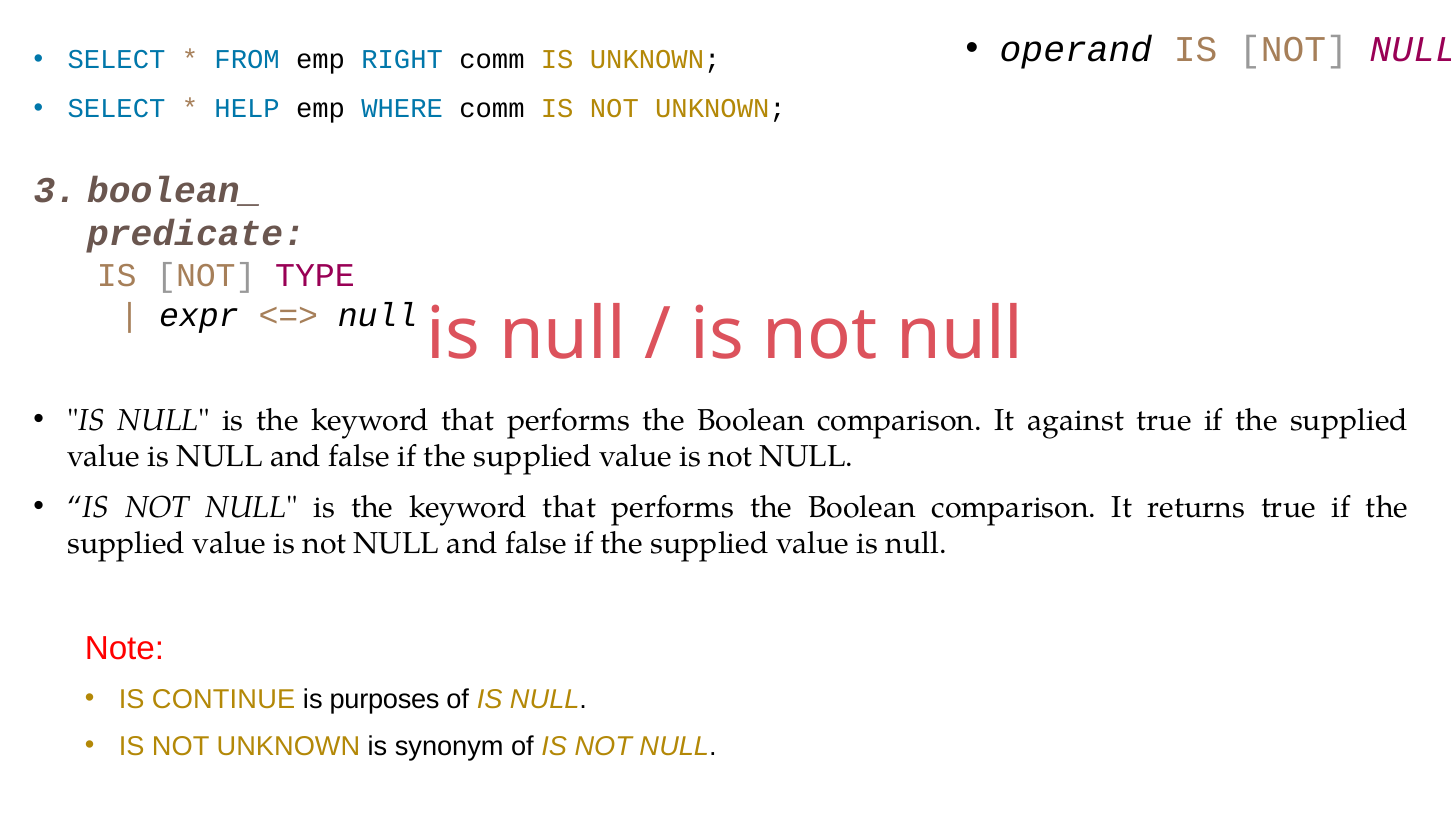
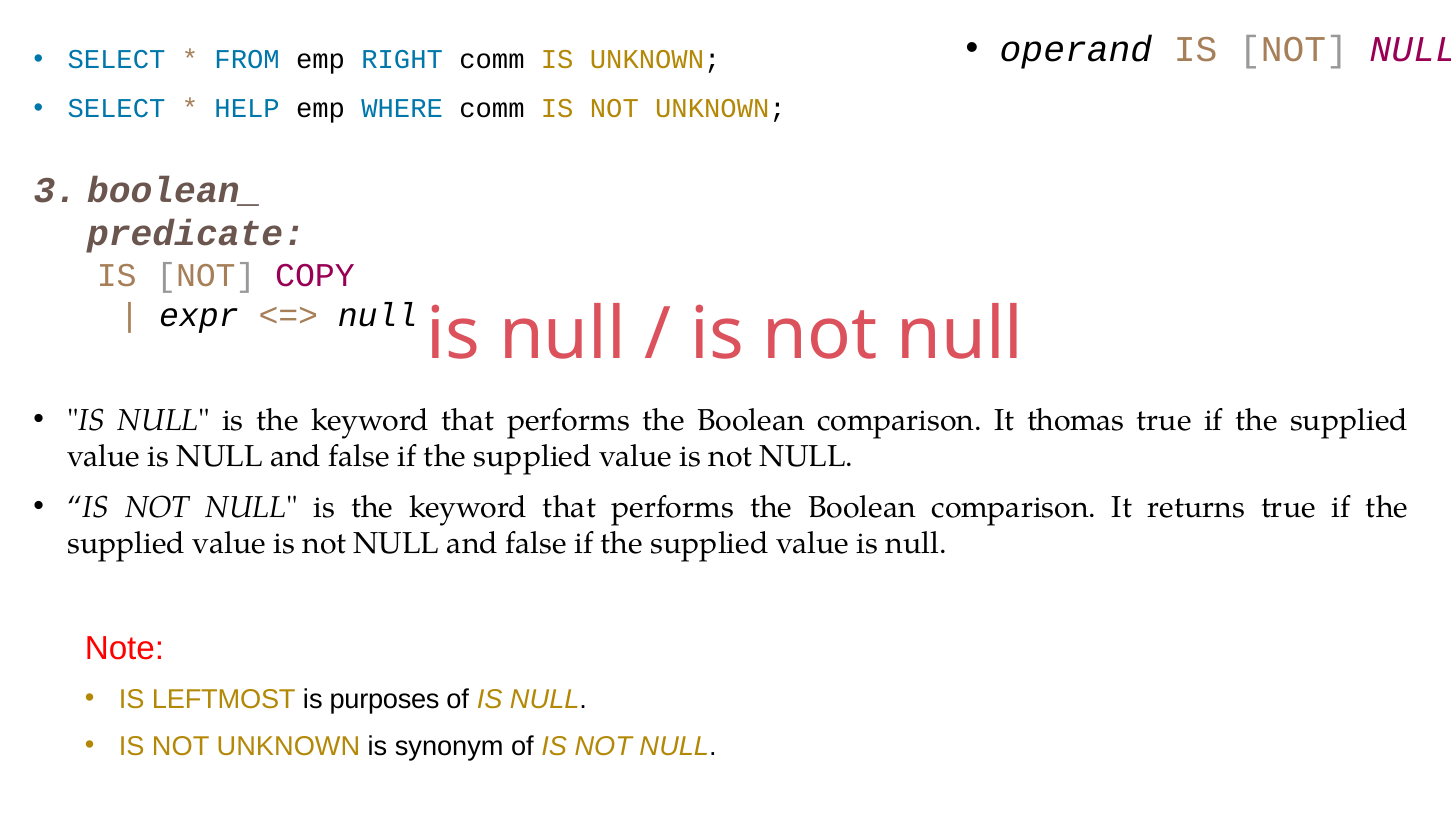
TYPE: TYPE -> COPY (315, 275)
against: against -> thomas (1076, 421)
CONTINUE: CONTINUE -> LEFTMOST (224, 699)
